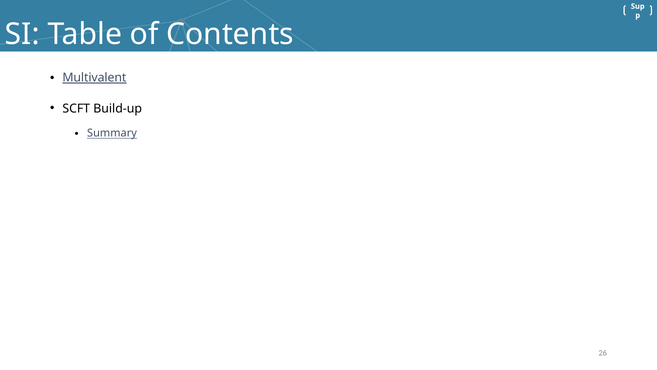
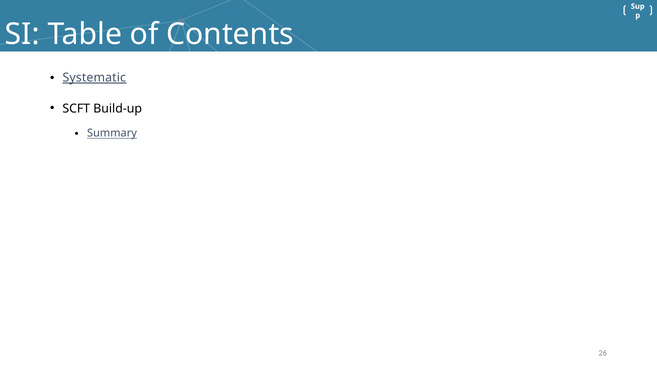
Multivalent: Multivalent -> Systematic (94, 77)
